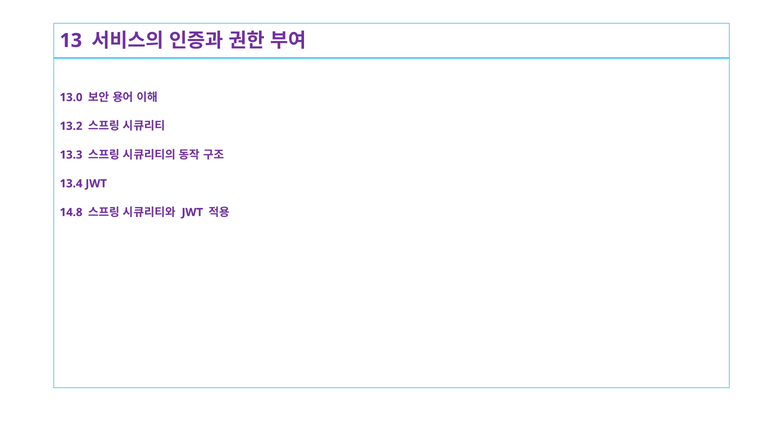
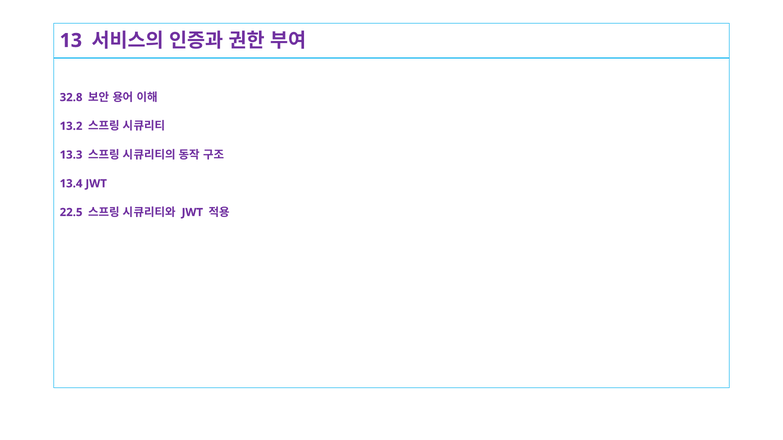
13.0: 13.0 -> 32.8 (71, 97)
14.8: 14.8 -> 22.5 (71, 213)
